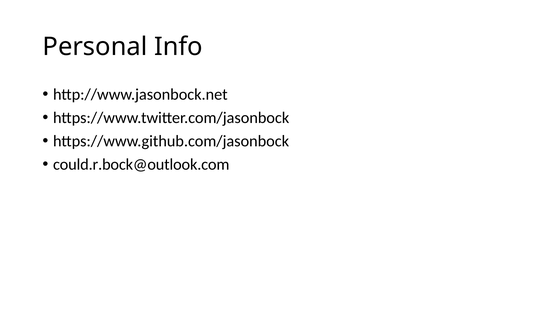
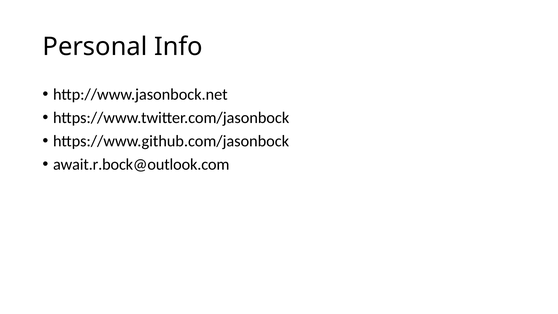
could.r.bock@outlook.com: could.r.bock@outlook.com -> await.r.bock@outlook.com (141, 165)
